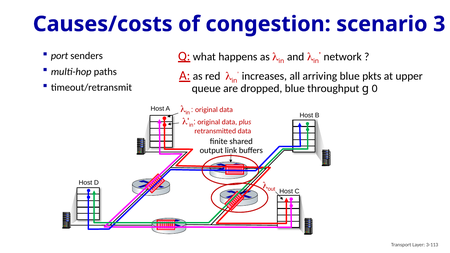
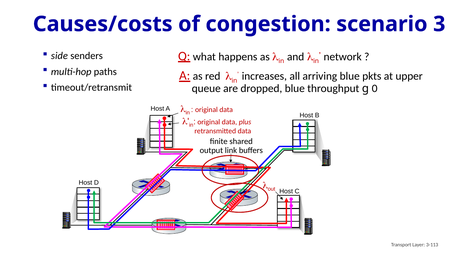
port: port -> side (59, 56)
